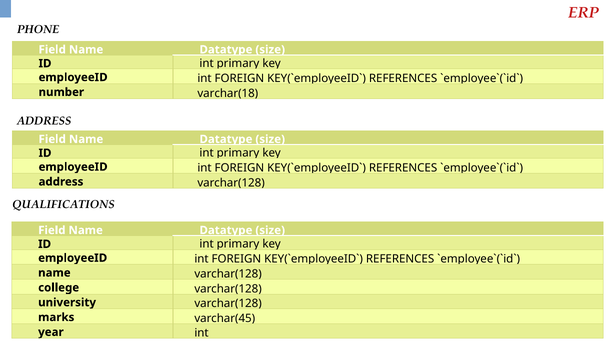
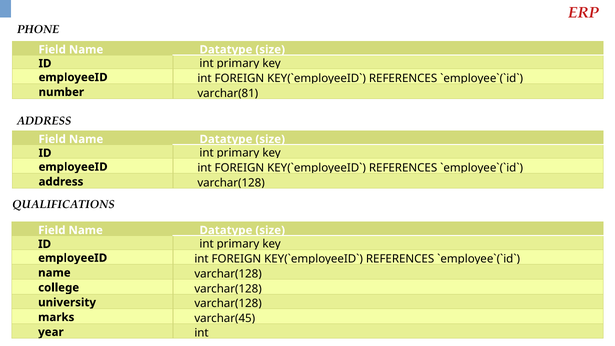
varchar(18: varchar(18 -> varchar(81 (228, 93)
